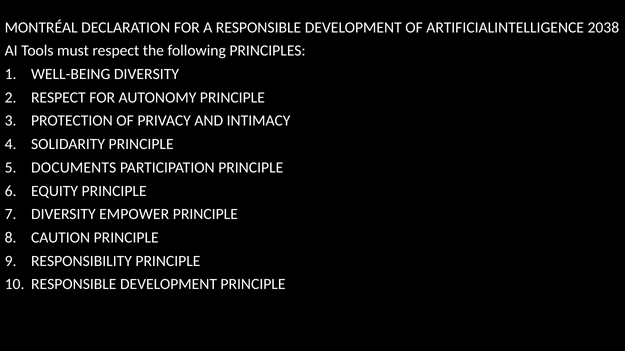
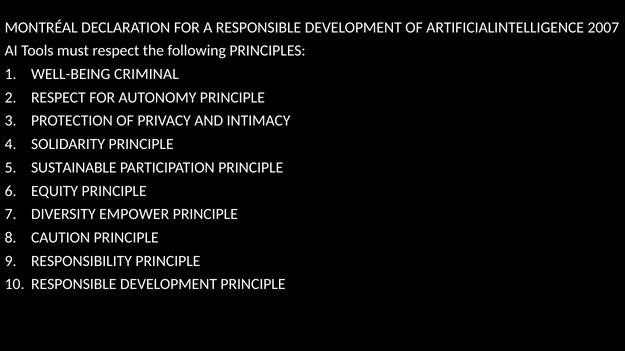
2038: 2038 -> 2007 (603, 28)
WELL-BEING DIVERSITY: DIVERSITY -> CRIMINAL (146, 74)
DOCUMENTS: DOCUMENTS -> SUSTAINABLE (74, 168)
